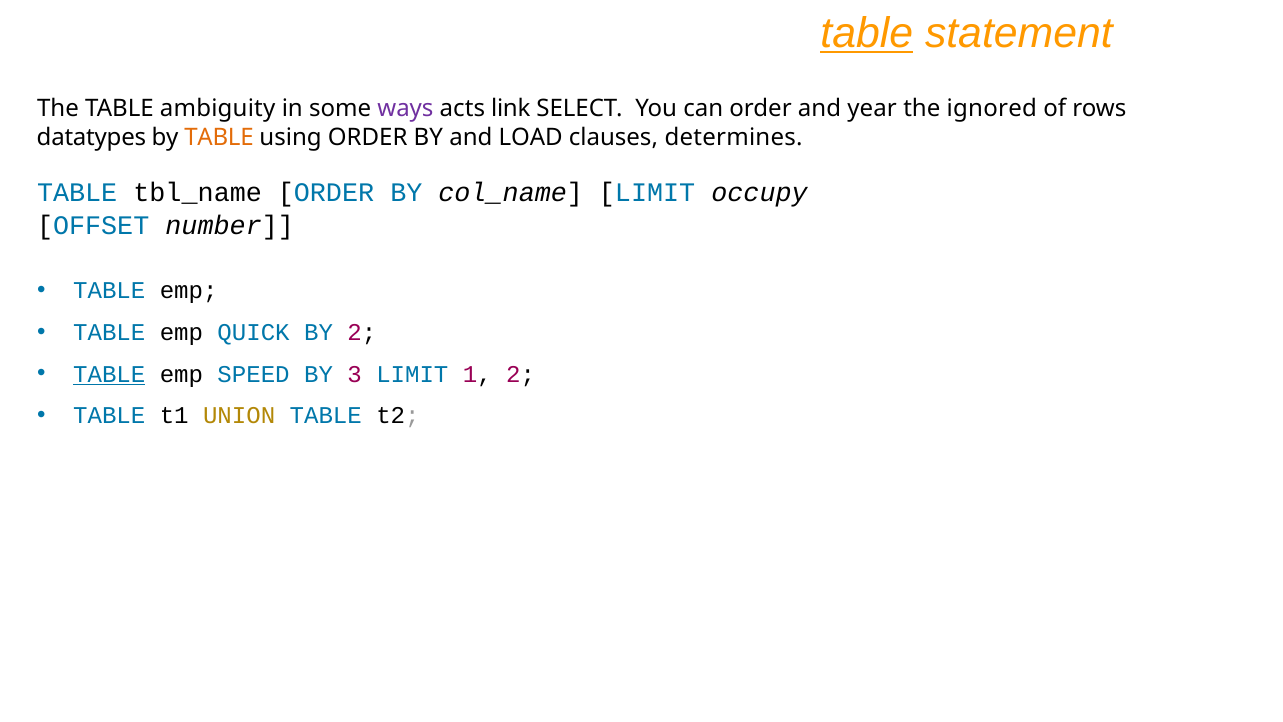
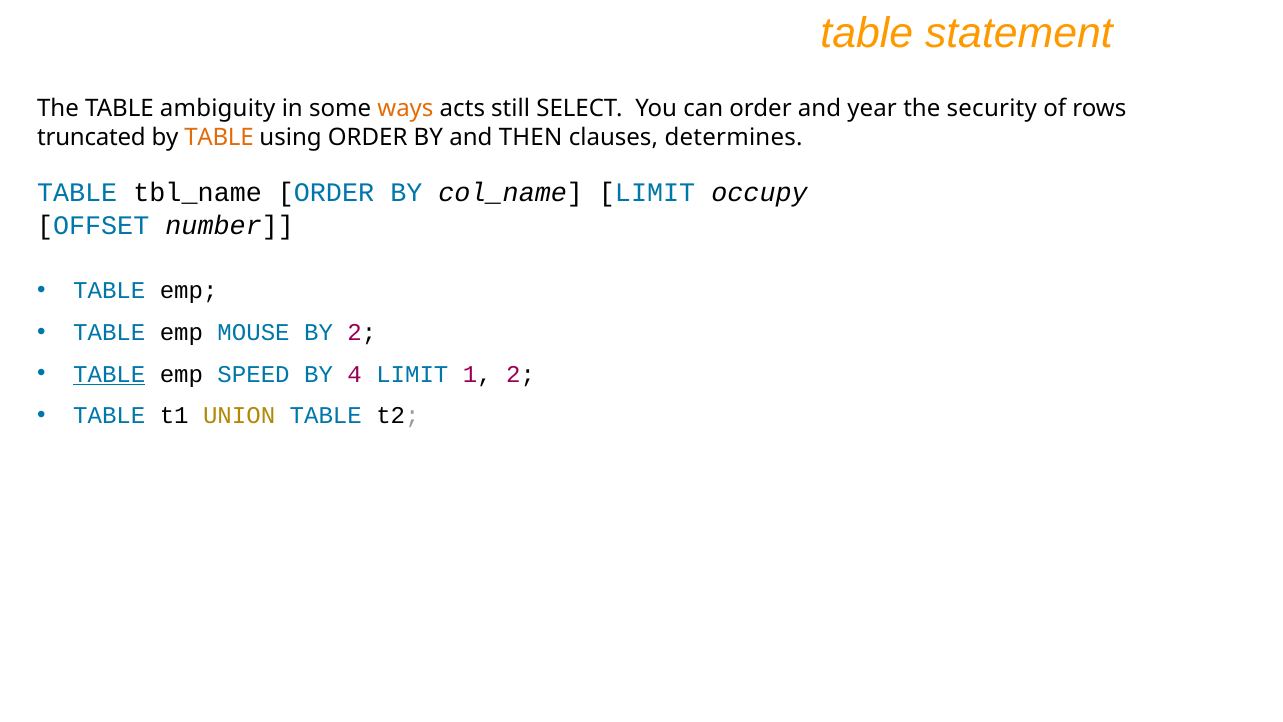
table underline: present -> none (867, 33)
ways colour: purple -> orange (405, 109)
link: link -> still (511, 109)
ignored: ignored -> security (992, 109)
datatypes: datatypes -> truncated (91, 138)
LOAD: LOAD -> THEN (531, 138)
QUICK: QUICK -> MOUSE (254, 332)
3: 3 -> 4 (355, 374)
